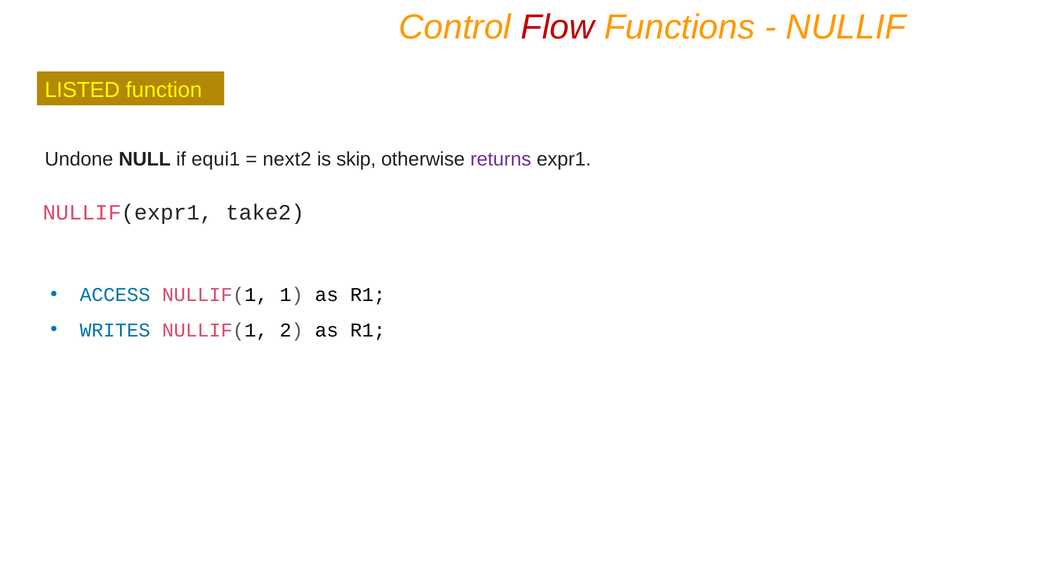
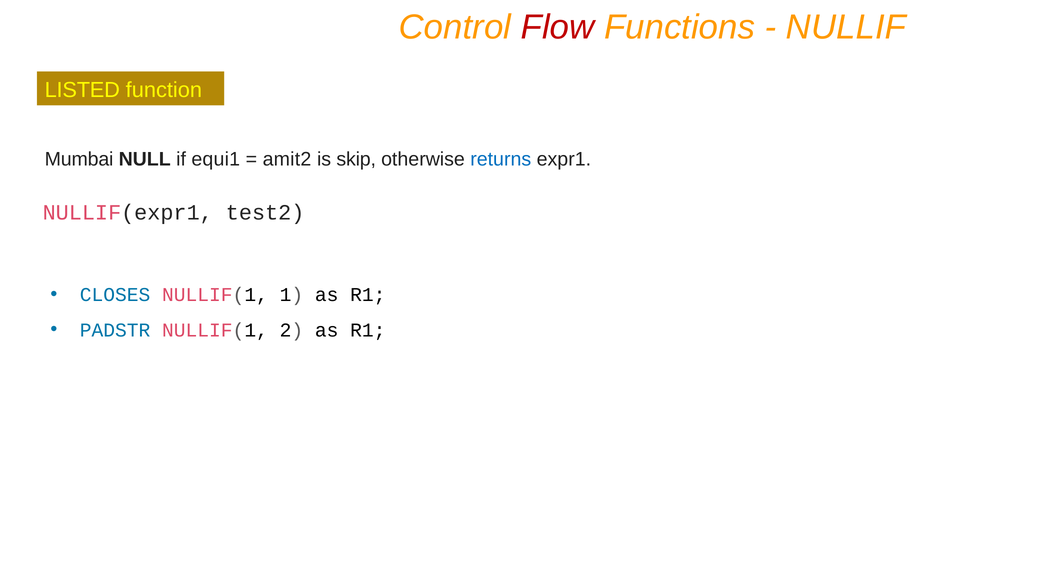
Undone: Undone -> Mumbai (79, 159)
next2: next2 -> amit2 (287, 159)
returns colour: purple -> blue (501, 159)
take2: take2 -> test2 (265, 213)
ACCESS: ACCESS -> CLOSES (115, 295)
WRITES: WRITES -> PADSTR (115, 330)
